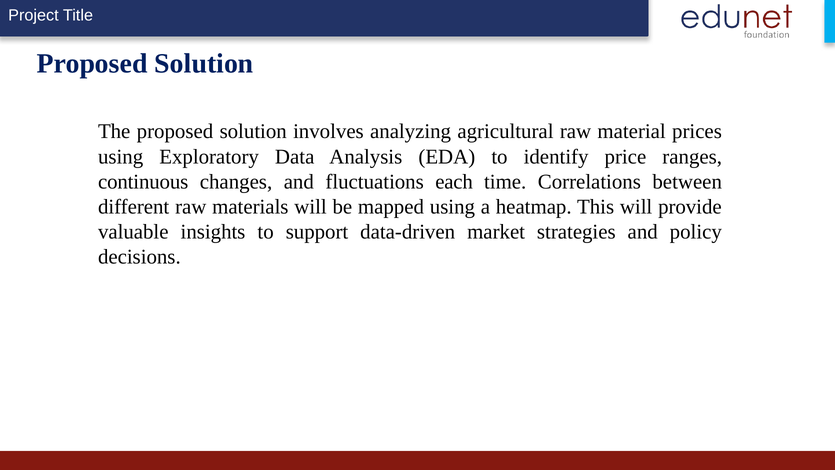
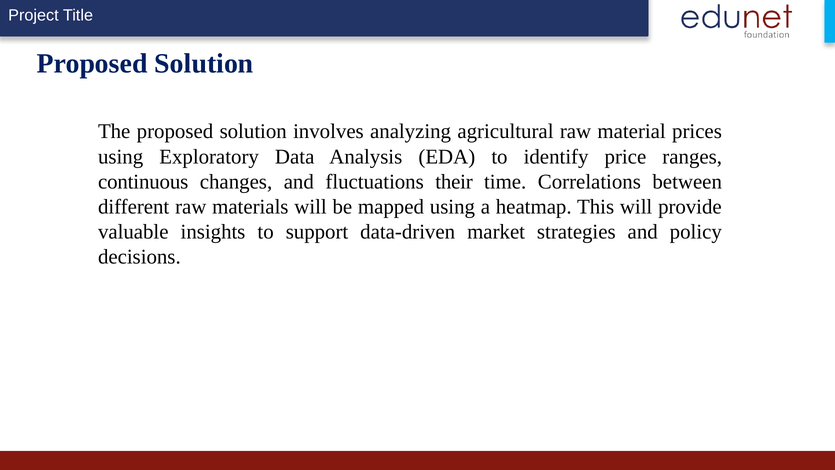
each: each -> their (454, 182)
